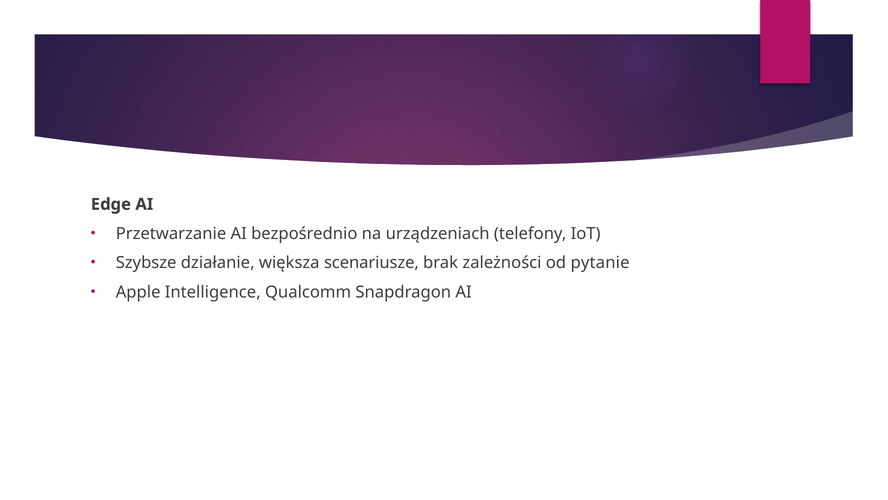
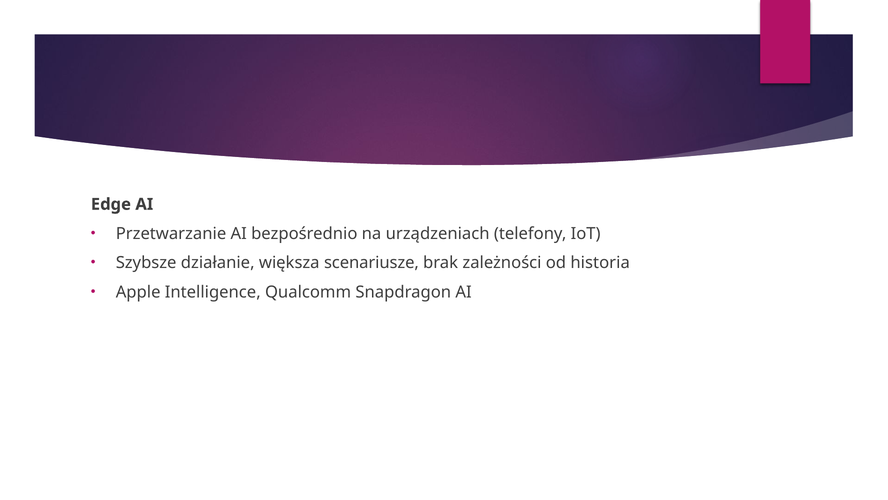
pytanie: pytanie -> historia (600, 263)
